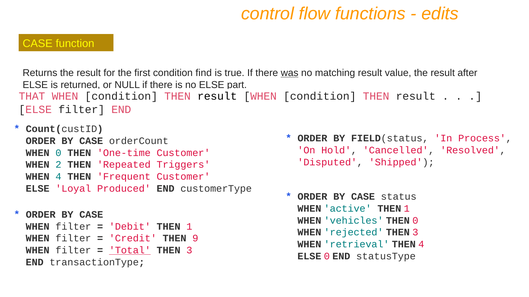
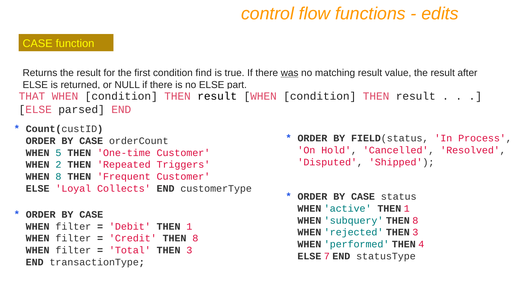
ELSE filter: filter -> parsed (82, 110)
WHEN 0: 0 -> 5 (58, 153)
WHEN 4: 4 -> 8 (58, 177)
Produced: Produced -> Collects (124, 189)
vehicles: vehicles -> subquery (354, 221)
0: 0 -> 8 (415, 221)
Credit THEN 9: 9 -> 8 (195, 239)
retrieval: retrieval -> performed (357, 245)
Total underline: present -> none (130, 251)
ELSE 0: 0 -> 7 (327, 257)
